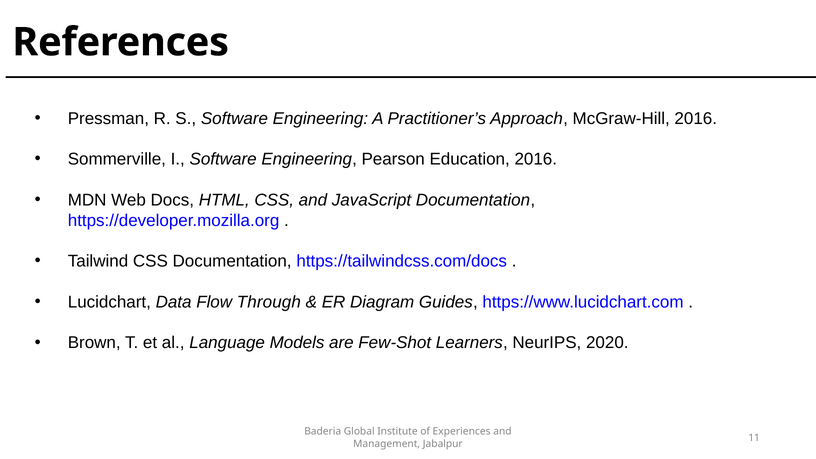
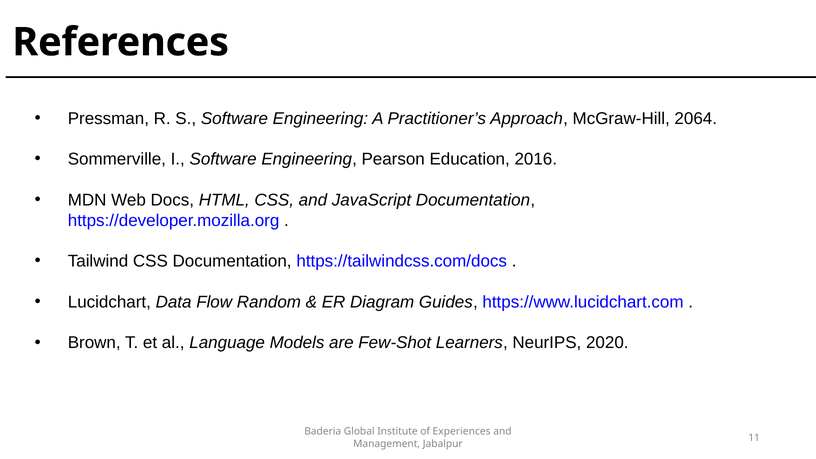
McGraw-Hill 2016: 2016 -> 2064 (696, 118)
Through: Through -> Random (269, 302)
